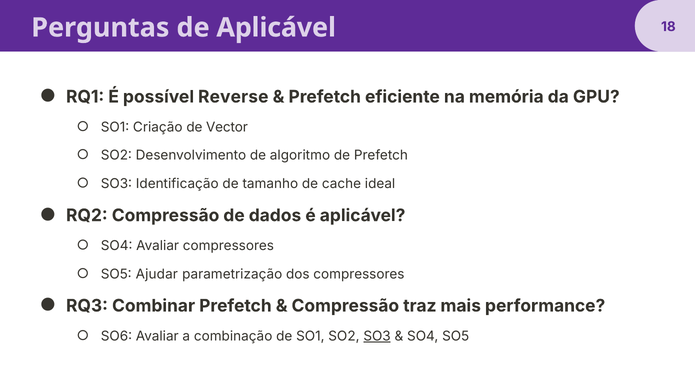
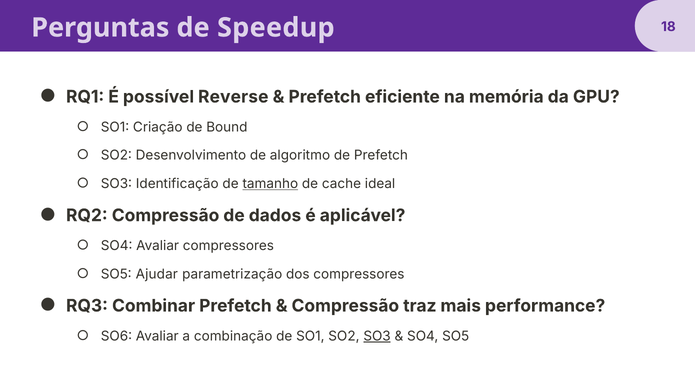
de Aplicável: Aplicável -> Speedup (276, 28)
Vector: Vector -> Bound (227, 127)
tamanho underline: none -> present (270, 184)
